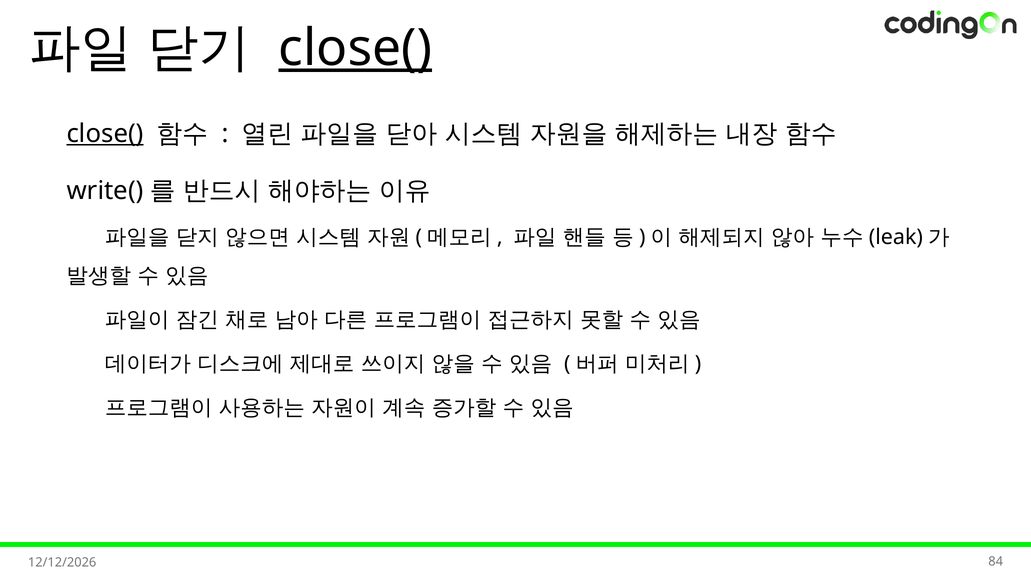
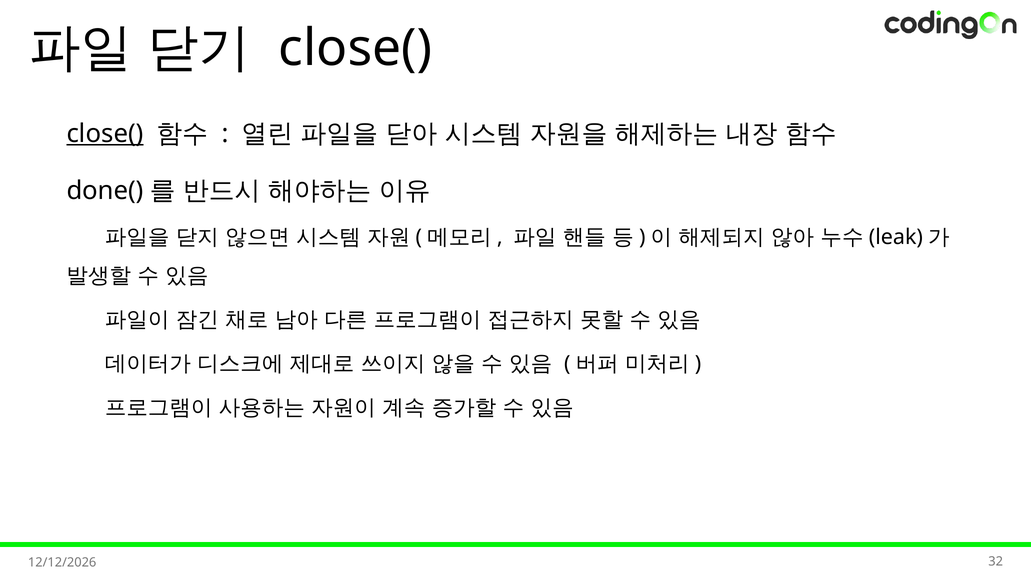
close( underline: present -> none (355, 48)
write(: write( -> done( (105, 191)
84: 84 -> 32 (996, 562)
